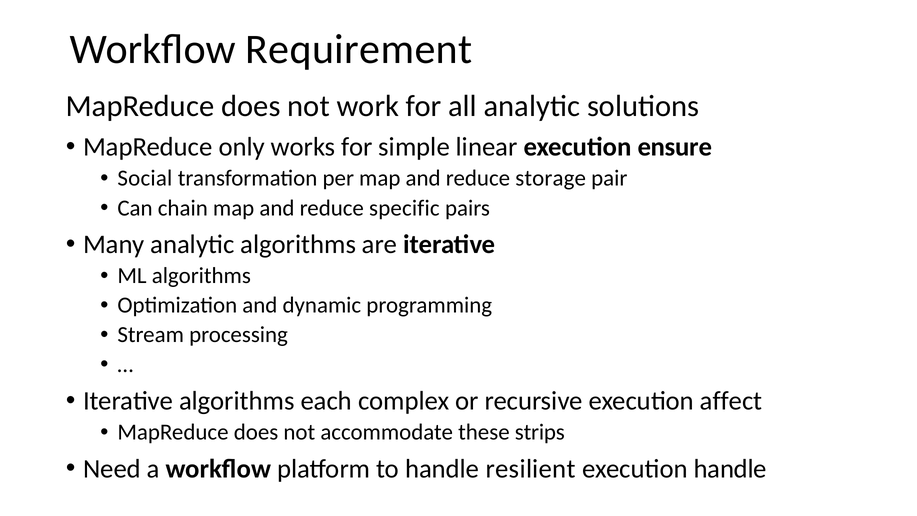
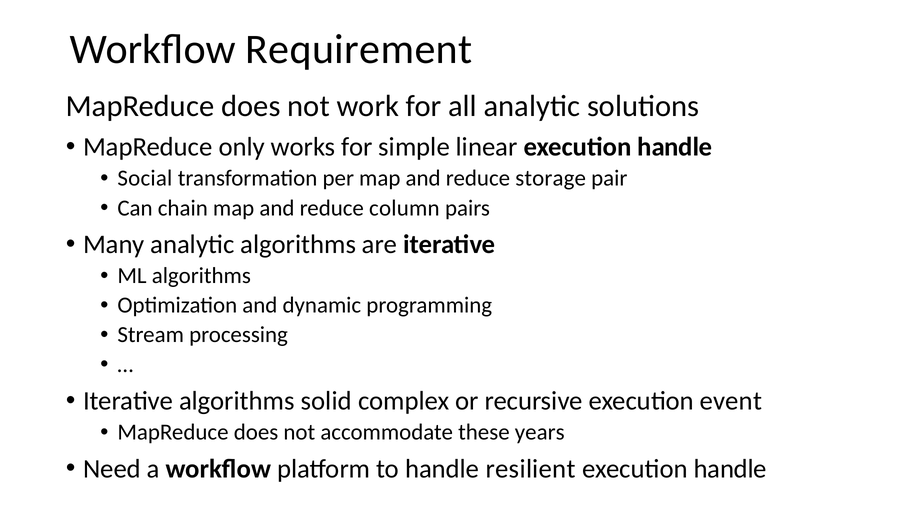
linear execution ensure: ensure -> handle (675, 147)
specific: specific -> column (404, 208)
each: each -> solid (326, 401)
affect: affect -> event (731, 401)
strips: strips -> years (540, 432)
